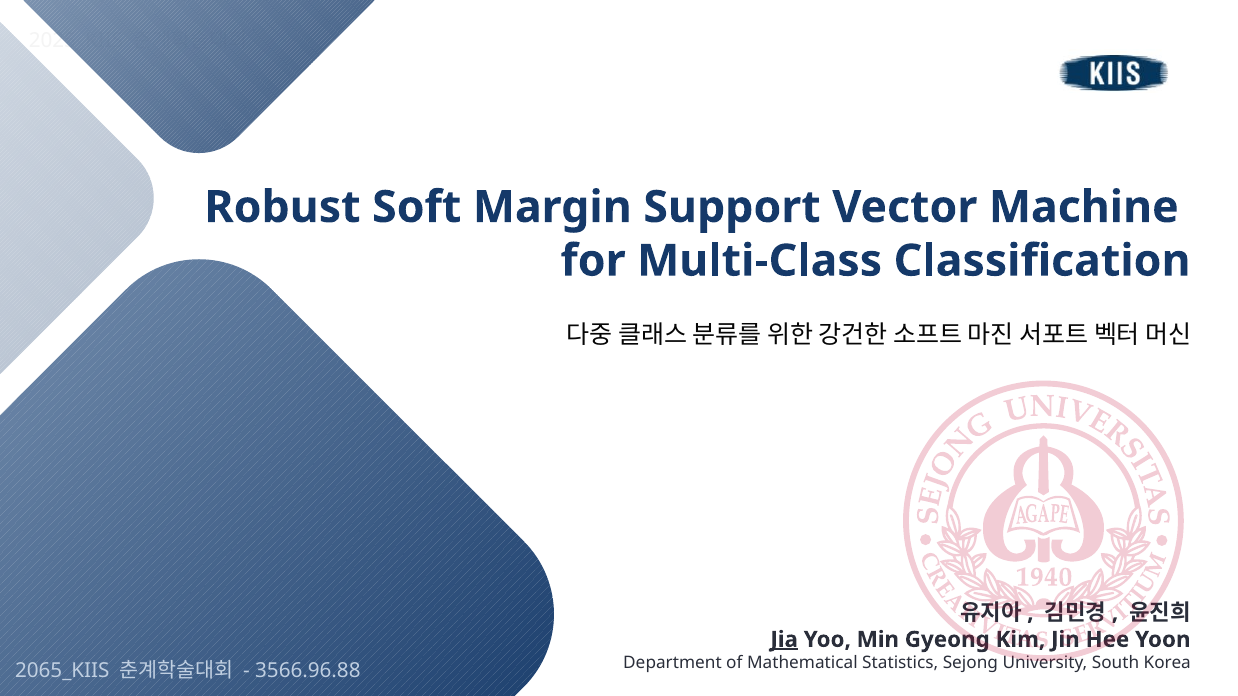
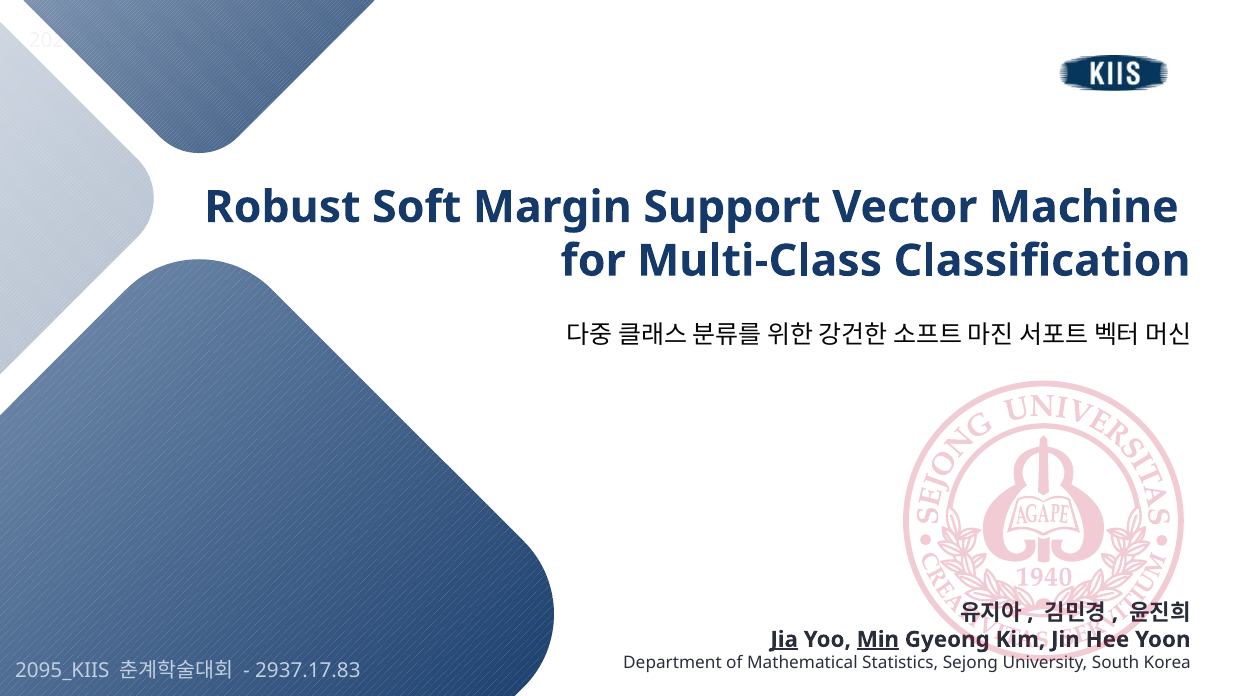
Min underline: none -> present (878, 640)
2065_KIIS: 2065_KIIS -> 2095_KIIS (62, 671)
3566.96.88: 3566.96.88 -> 2937.17.83 (308, 671)
